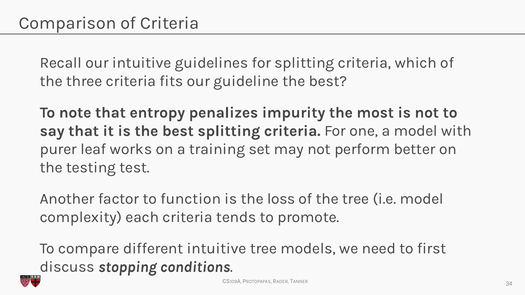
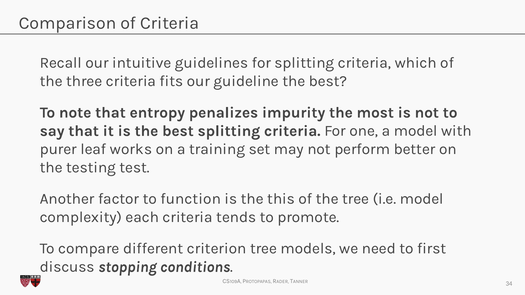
loss: loss -> this (281, 199)
different intuitive: intuitive -> criterion (217, 249)
